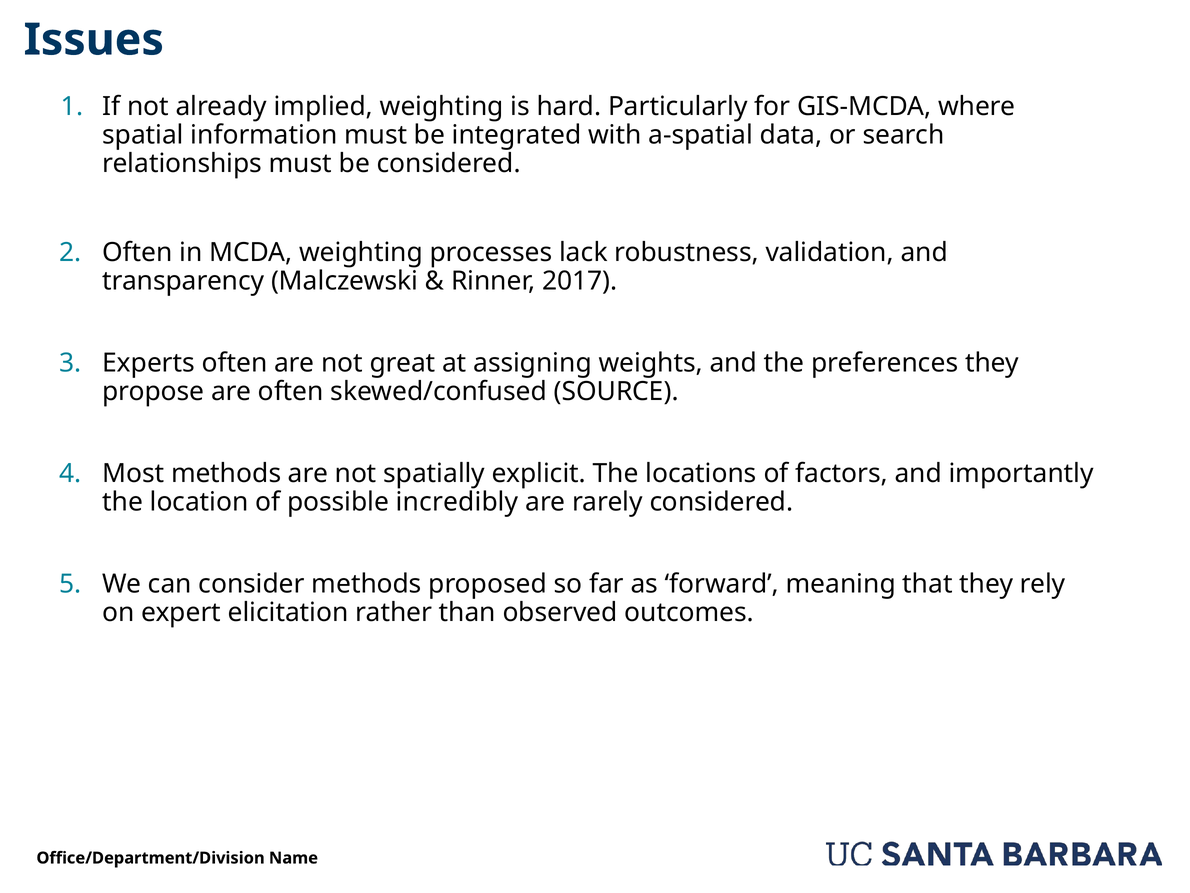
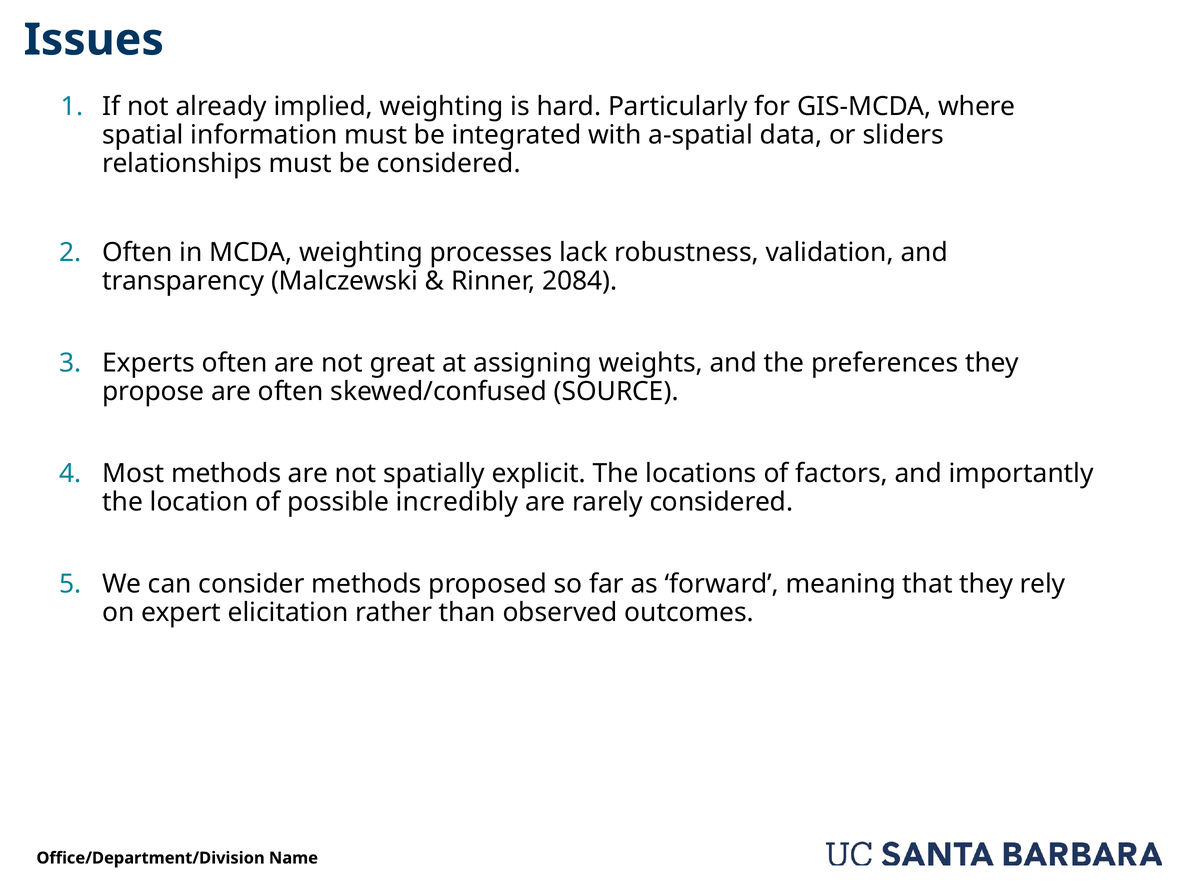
search: search -> sliders (903, 135)
2017: 2017 -> 2084 (580, 281)
